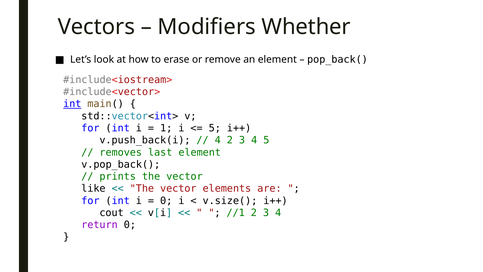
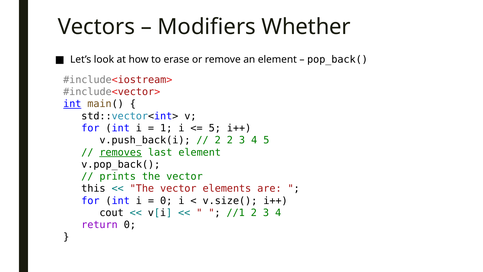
4: 4 -> 2 (218, 140)
removes underline: none -> present (121, 152)
like: like -> this (93, 188)
